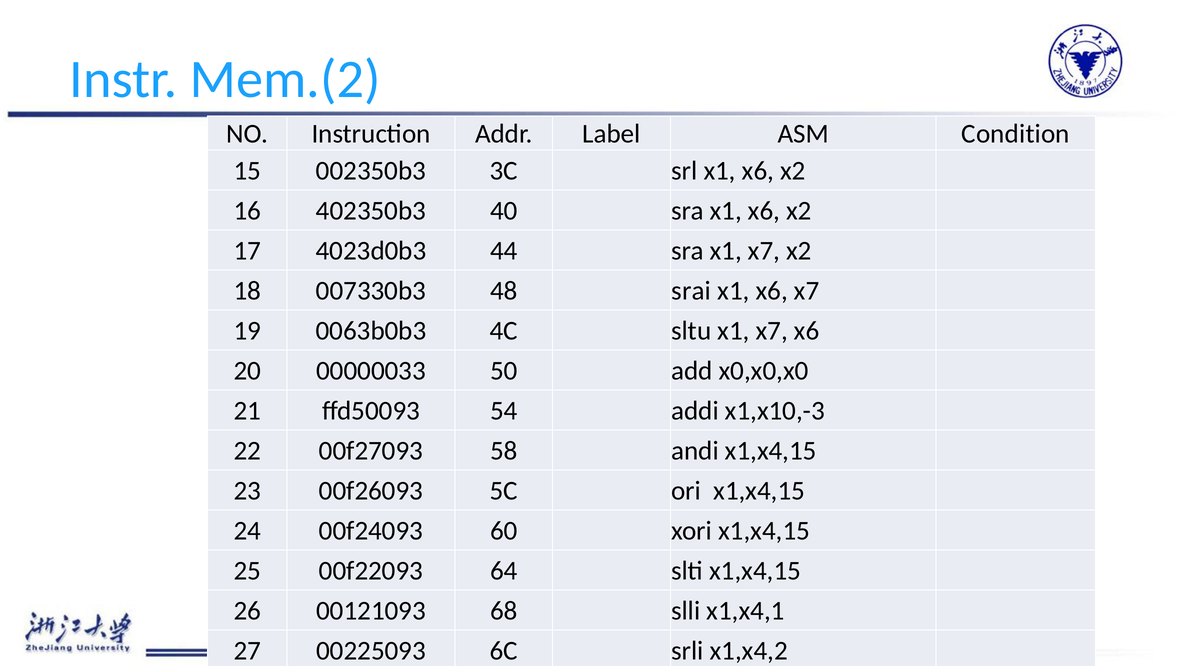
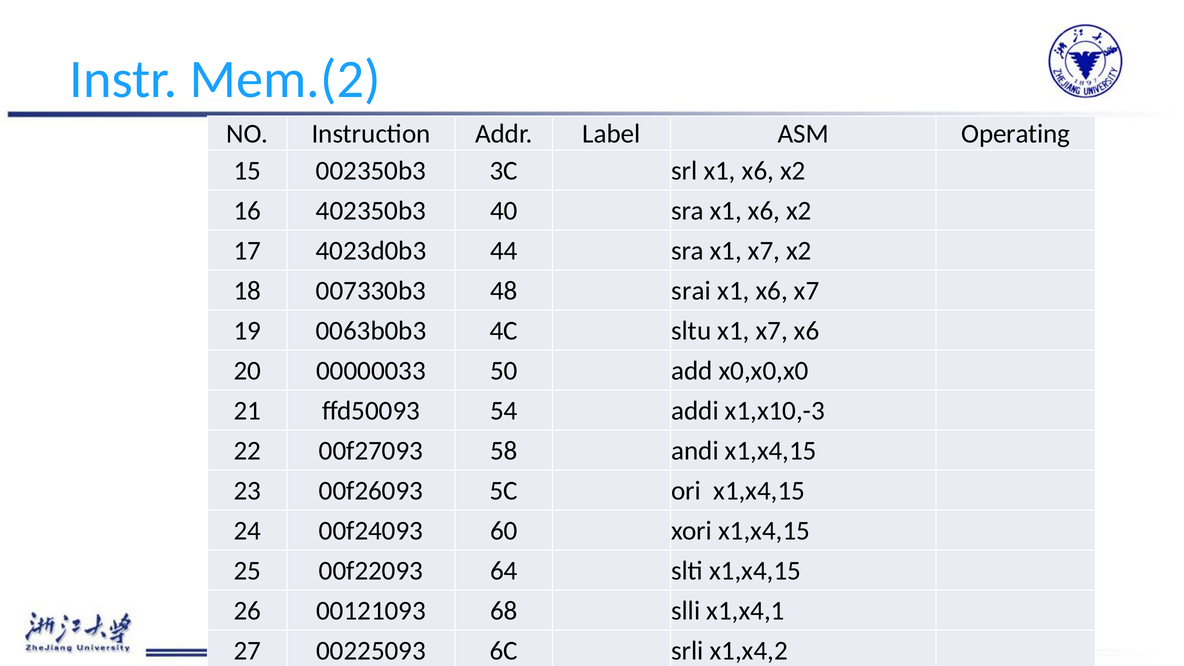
Condition: Condition -> Operating (1016, 134)
